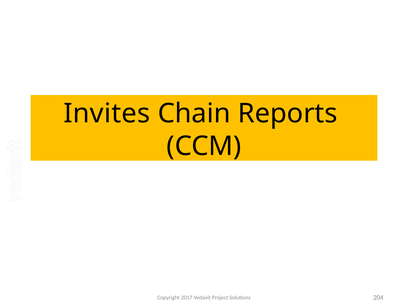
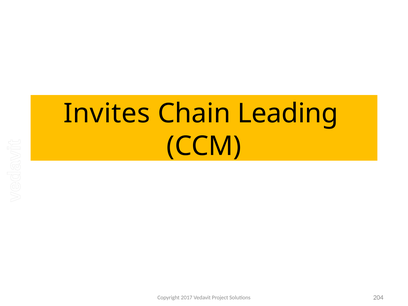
Reports: Reports -> Leading (288, 113)
